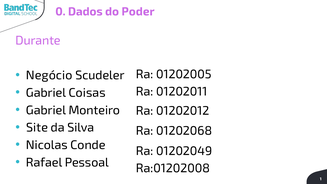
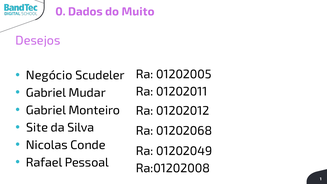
Poder: Poder -> Muito (138, 12)
Durante: Durante -> Desejos (38, 41)
Coisas: Coisas -> Mudar (87, 93)
